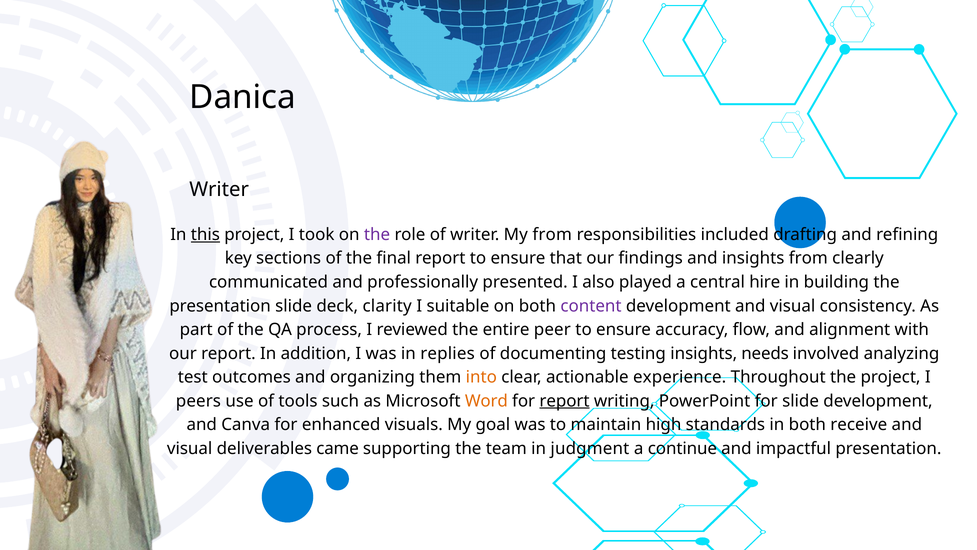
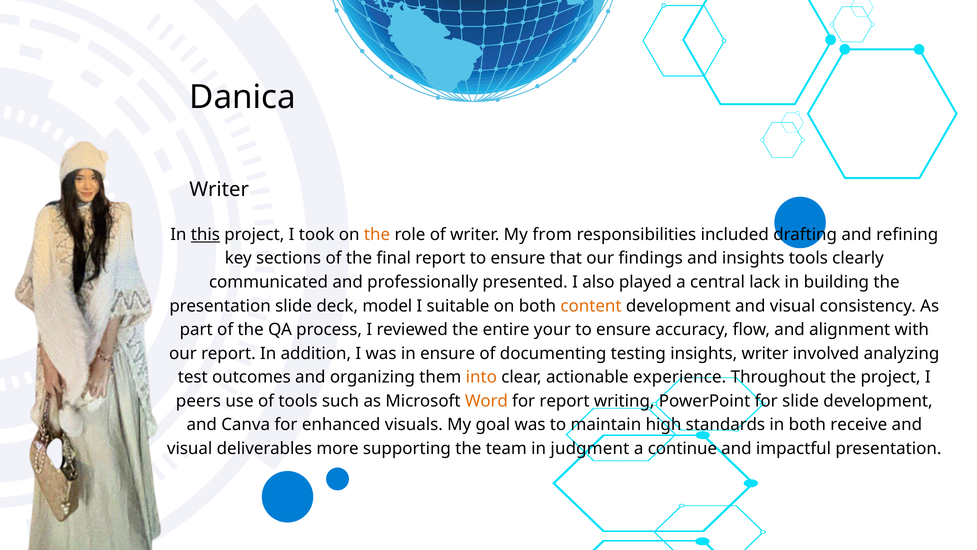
the colour: purple -> orange (377, 234)
insights from: from -> tools (808, 258)
hire: hire -> lack (765, 282)
clarity: clarity -> model (387, 306)
content colour: purple -> orange (591, 306)
peer: peer -> your (552, 329)
in replies: replies -> ensure (448, 353)
insights needs: needs -> writer (765, 353)
report underline: present -> none (565, 401)
came: came -> more (338, 448)
